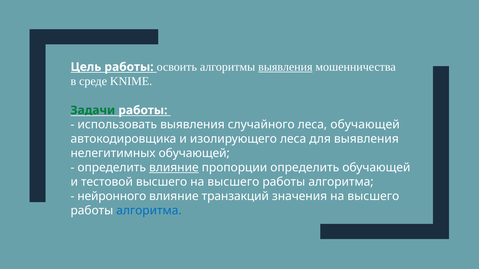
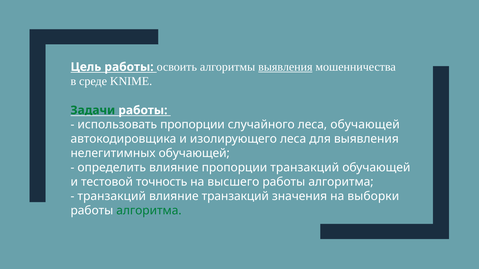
использовать выявления: выявления -> пропорции (192, 125)
влияние underline: present -> none (174, 168)
пропорции определить: определить -> транзакций (305, 168)
тестовой высшего: высшего -> точность (162, 182)
нейронного: нейронного -> транзакций (112, 197)
значения на высшего: высшего -> выборки (373, 197)
алгоритма colour: blue -> green (149, 211)
